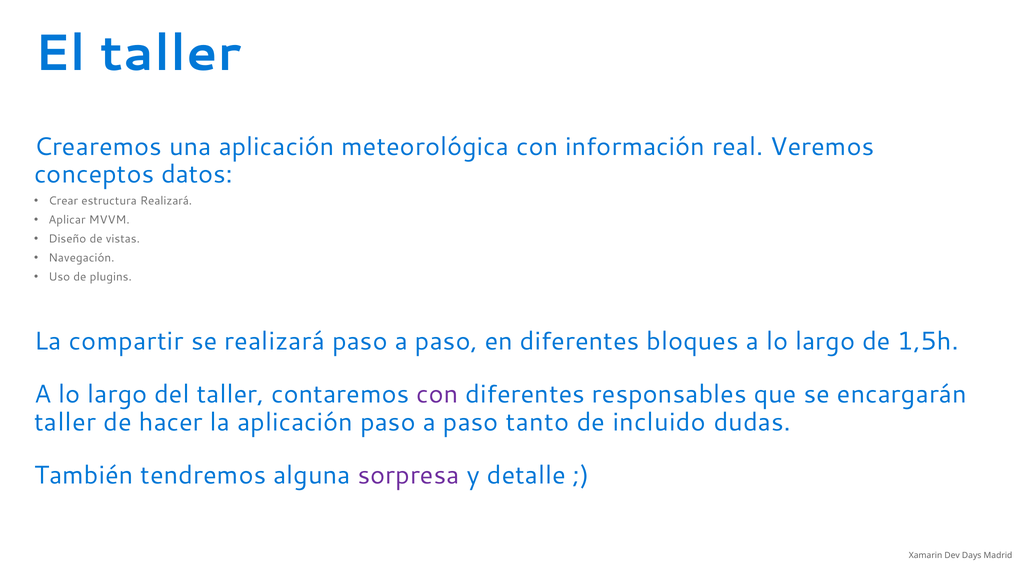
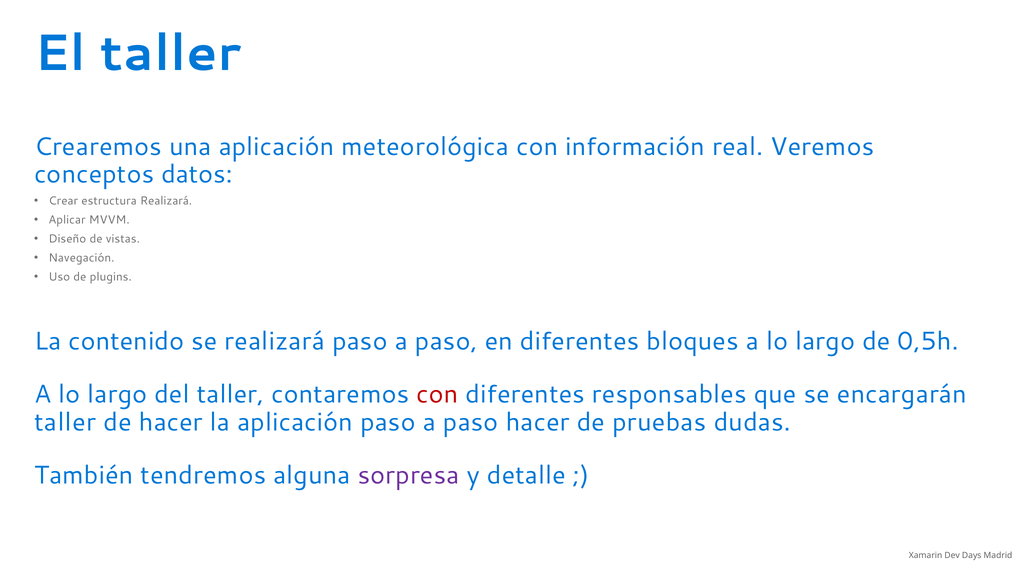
compartir: compartir -> contenido (126, 341)
1,5h: 1,5h -> 0,5h (928, 341)
con colour: purple -> red (437, 394)
paso tanto: tanto -> hacer (538, 422)
incluido: incluido -> pruebas (659, 422)
